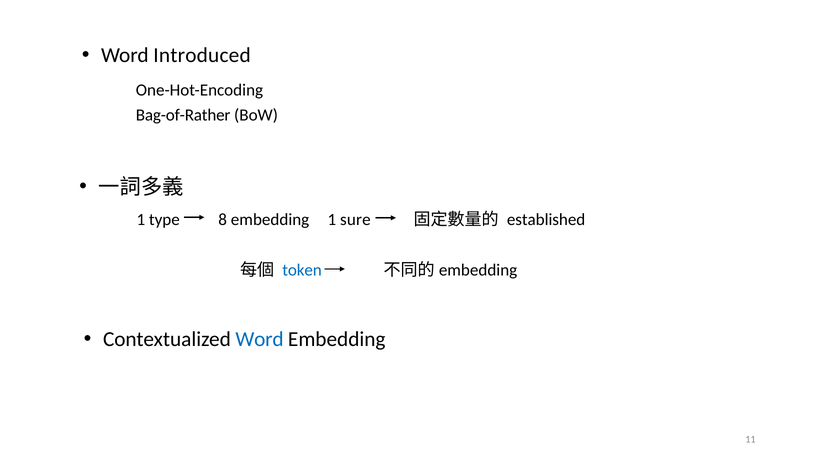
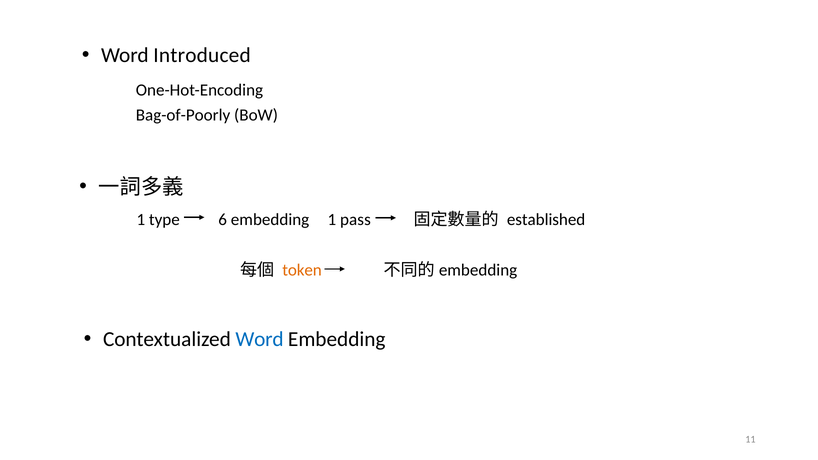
Bag-of-Rather: Bag-of-Rather -> Bag-of-Poorly (183, 115)
8: 8 -> 6 (223, 219)
sure: sure -> pass (355, 219)
token colour: blue -> orange (302, 270)
